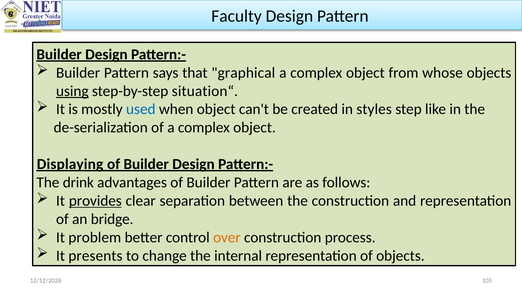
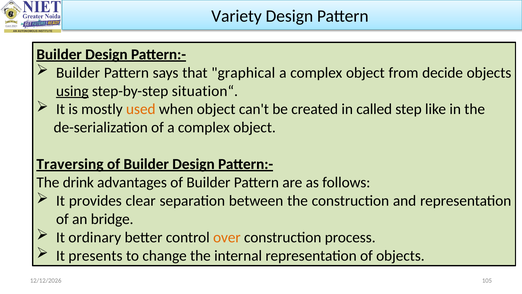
Faculty: Faculty -> Variety (237, 16)
whose: whose -> decide (443, 73)
used colour: blue -> orange (141, 109)
styles: styles -> called (374, 109)
Displaying: Displaying -> Traversing (70, 164)
provides underline: present -> none (95, 201)
problem: problem -> ordinary (95, 237)
